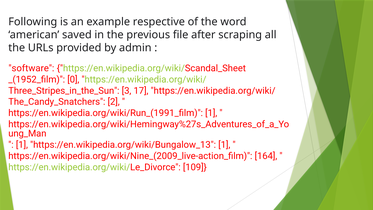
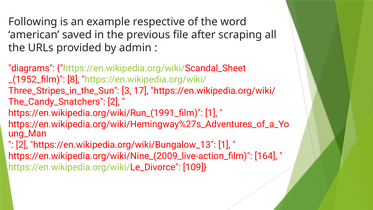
software: software -> diagrams (31, 68)
0: 0 -> 8 (73, 79)
1: 1 -> 2 (22, 145)
